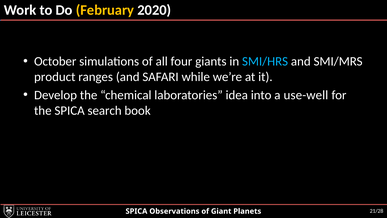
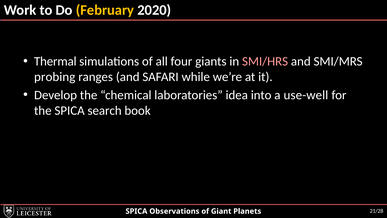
October: October -> Thermal (55, 61)
SMI/HRS colour: light blue -> pink (265, 61)
product: product -> probing (55, 77)
